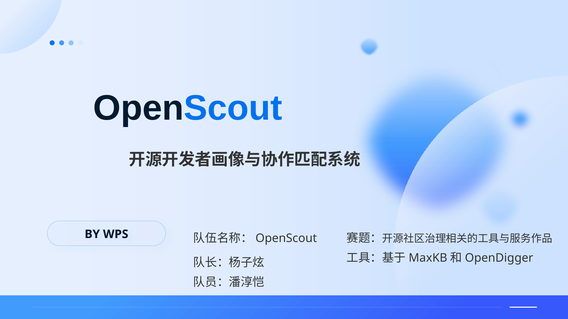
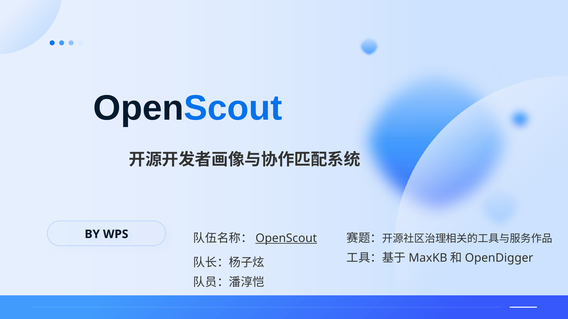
OpenScout underline: none -> present (286, 239)
